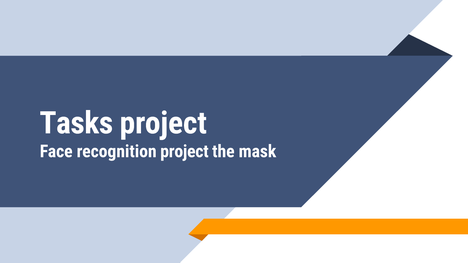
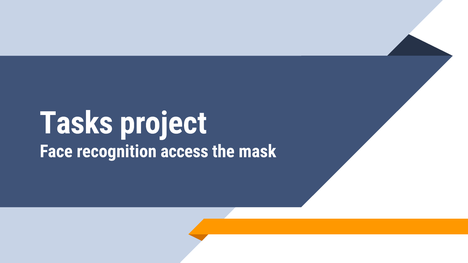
recognition project: project -> access (184, 152)
